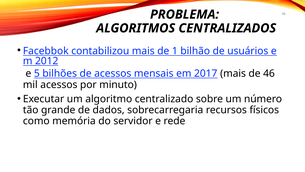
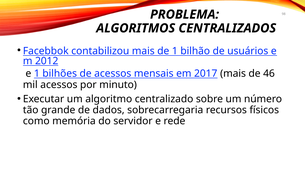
e 5: 5 -> 1 (37, 73)
